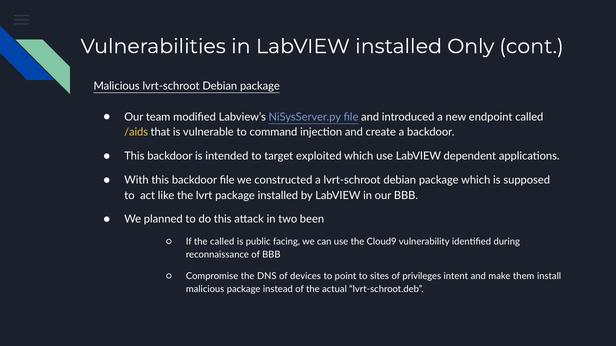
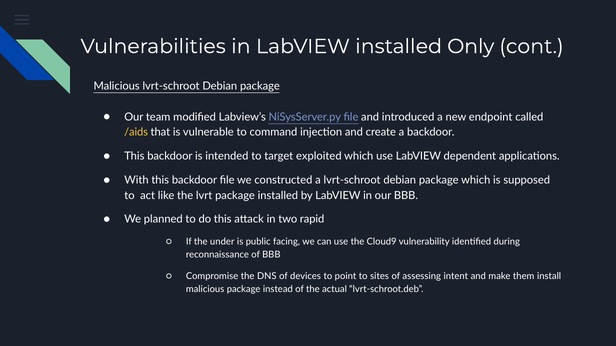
been: been -> rapid (312, 220)
the called: called -> under (222, 242)
privileges: privileges -> assessing (422, 277)
